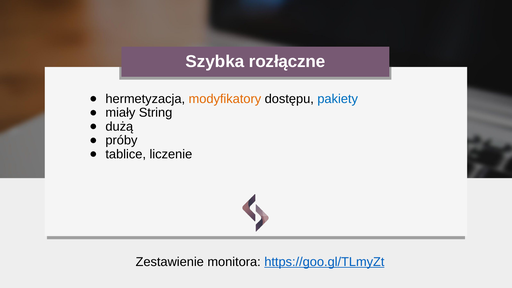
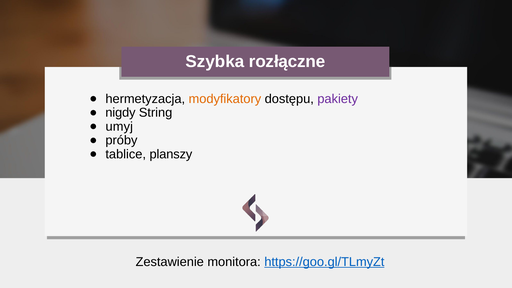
pakiety colour: blue -> purple (338, 99)
miały: miały -> nigdy (120, 113)
dużą: dużą -> umyj (119, 127)
liczenie: liczenie -> planszy (171, 154)
